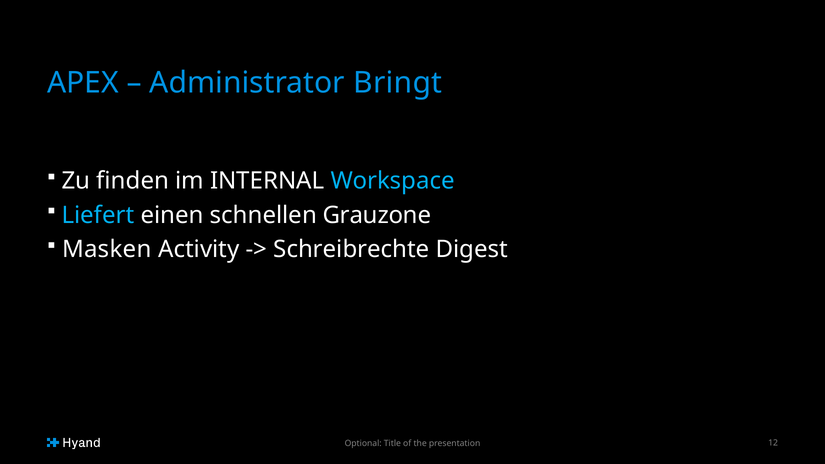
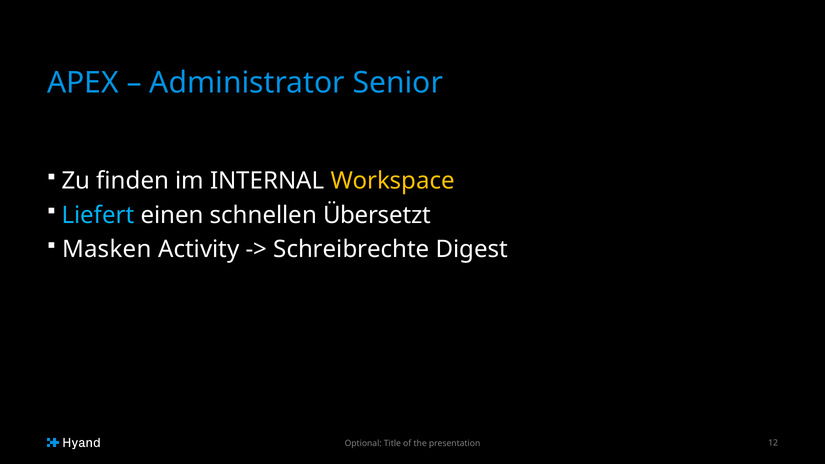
Bringt: Bringt -> Senior (398, 83)
Workspace colour: light blue -> yellow (393, 181)
Grauzone: Grauzone -> Übersetzt (377, 215)
